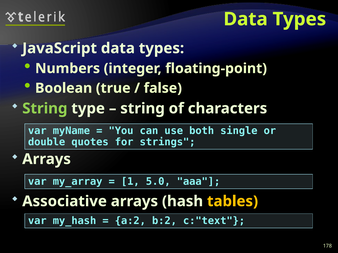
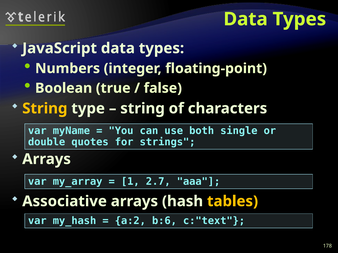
String colour: light green -> yellow (45, 109)
5.0: 5.0 -> 2.7 (158, 182)
b:2: b:2 -> b:6 (164, 221)
